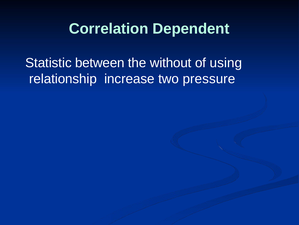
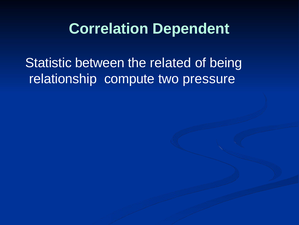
without: without -> related (171, 63)
using: using -> being (226, 63)
increase: increase -> compute (129, 79)
